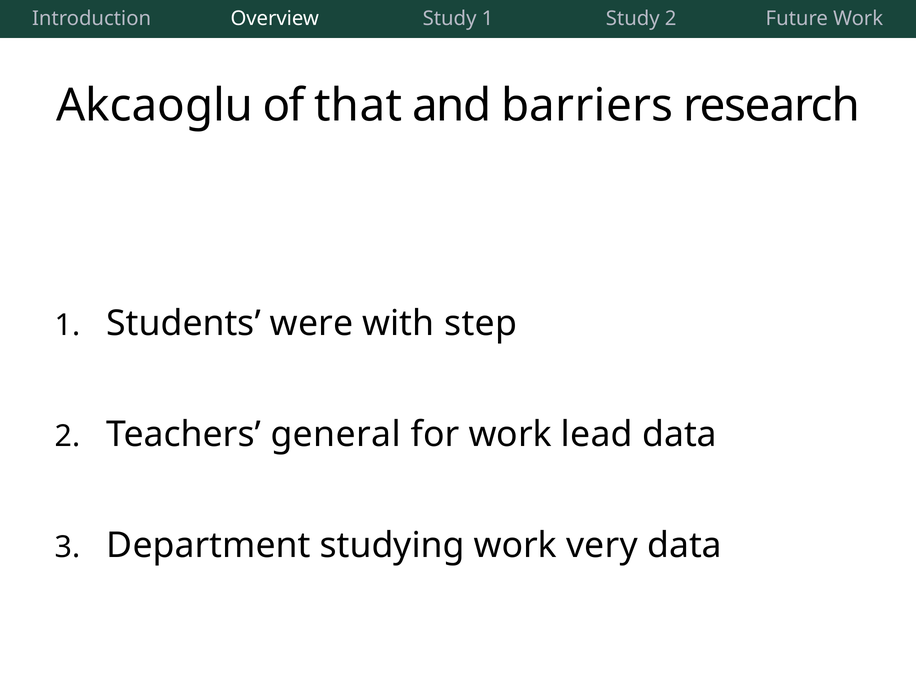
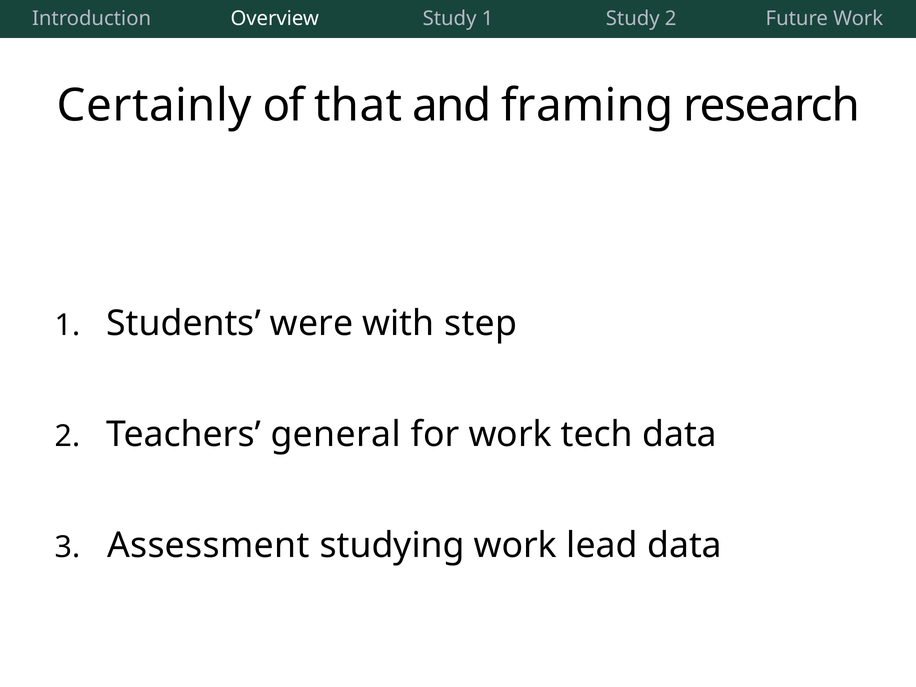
Akcaoglu: Akcaoglu -> Certainly (154, 106)
barriers: barriers -> framing (587, 106)
lead: lead -> tech (597, 434)
Department: Department -> Assessment (208, 545)
very: very -> lead (602, 545)
